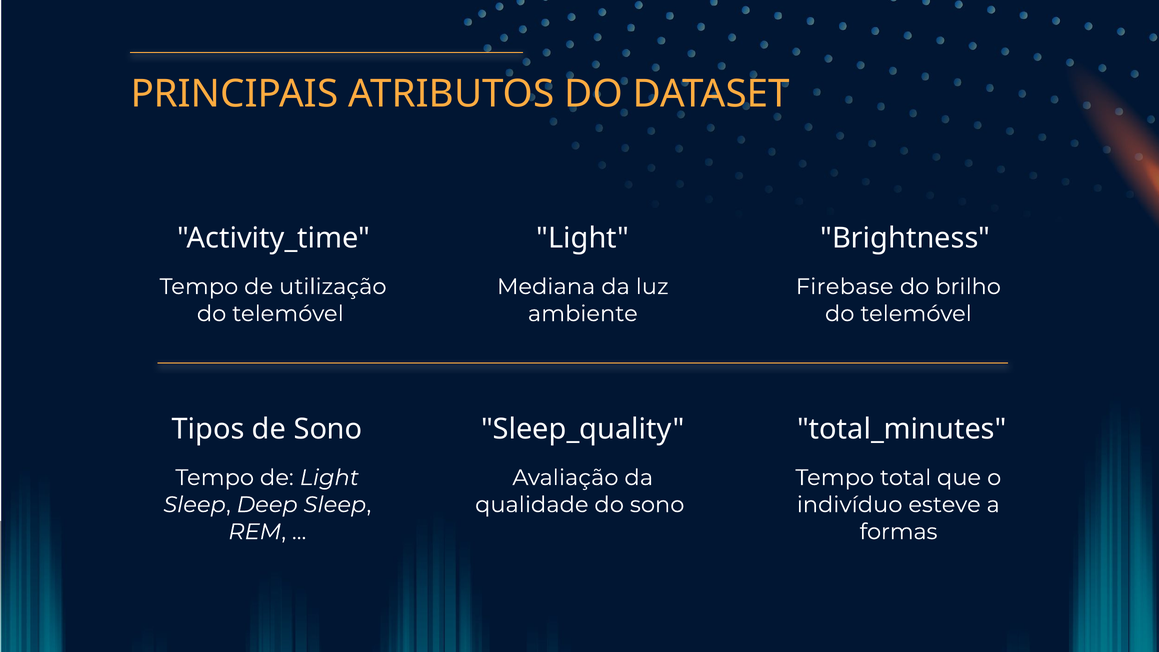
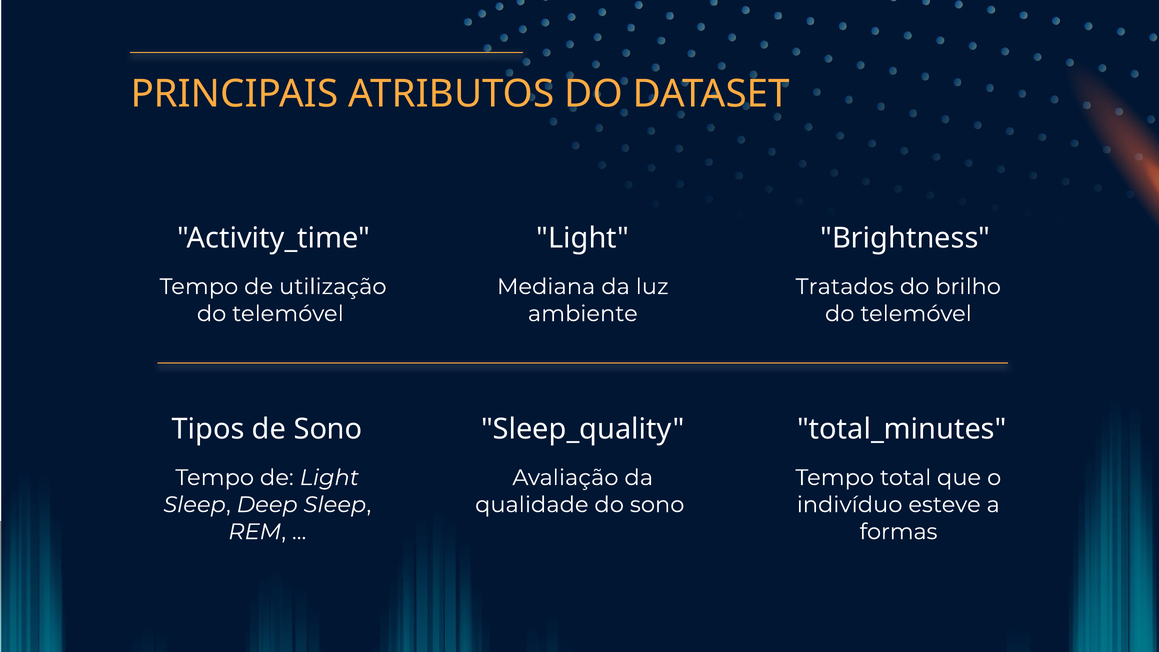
Firebase: Firebase -> Tratados (845, 287)
